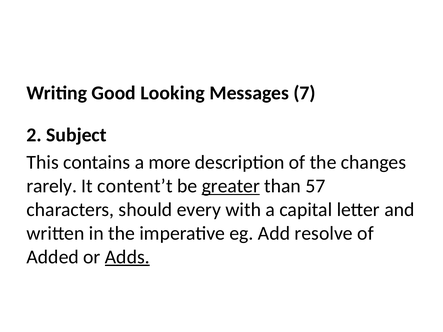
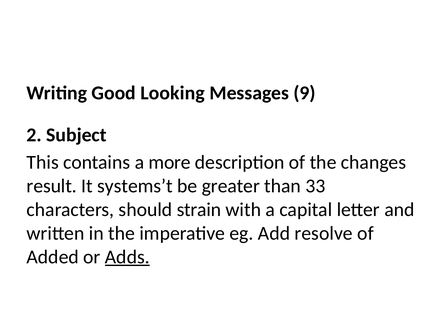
7: 7 -> 9 (305, 93)
rarely: rarely -> result (52, 186)
content’t: content’t -> systems’t (135, 186)
greater underline: present -> none (231, 186)
57: 57 -> 33 (315, 186)
every: every -> strain (199, 210)
